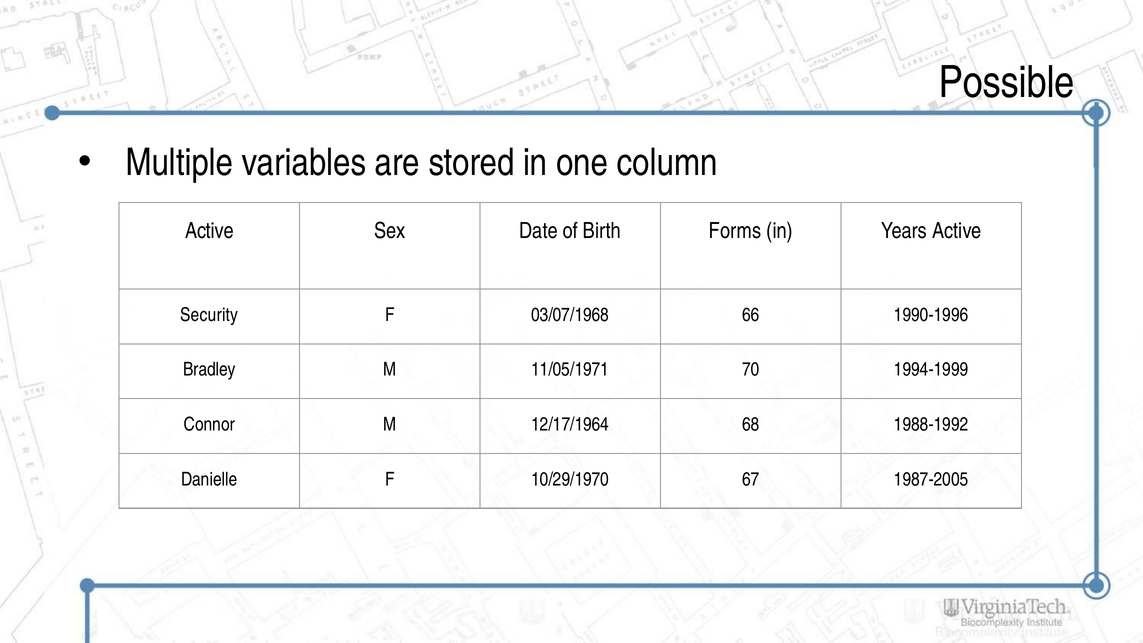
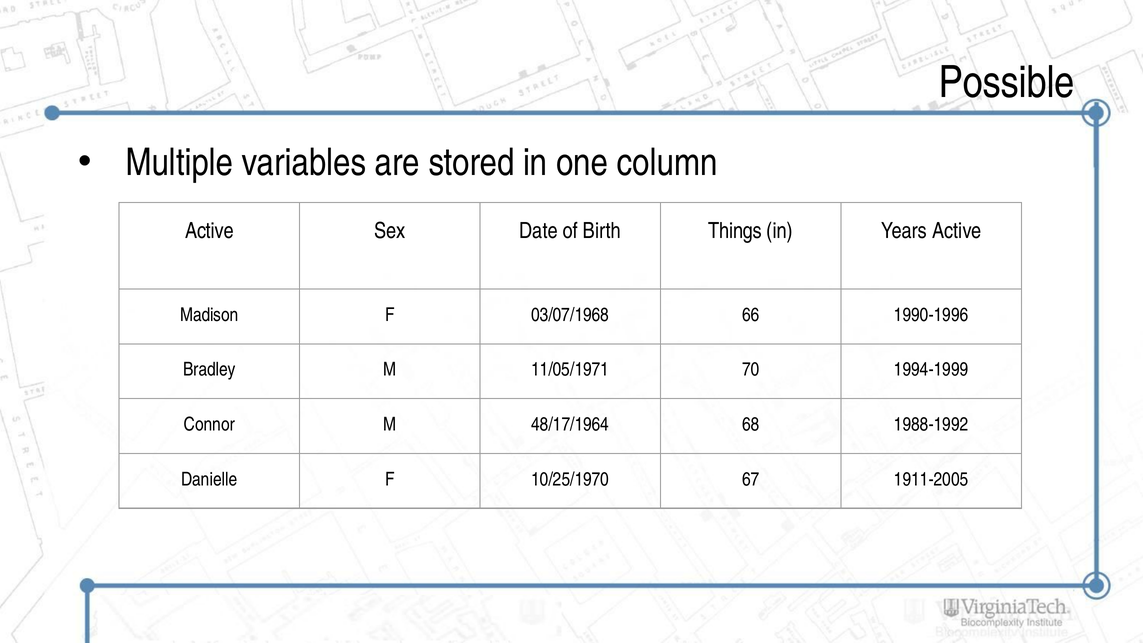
Forms: Forms -> Things (735, 231)
Security: Security -> Madison (209, 315)
12/17/1964: 12/17/1964 -> 48/17/1964 (570, 424)
10/29/1970: 10/29/1970 -> 10/25/1970 (570, 479)
1987-2005: 1987-2005 -> 1911-2005 (931, 479)
